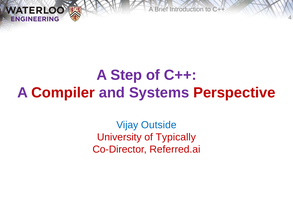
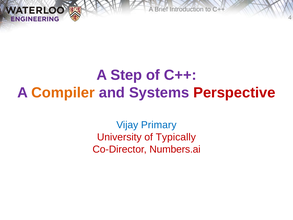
Compiler colour: red -> orange (63, 93)
Outside: Outside -> Primary (159, 125)
Referred.ai: Referred.ai -> Numbers.ai (175, 149)
